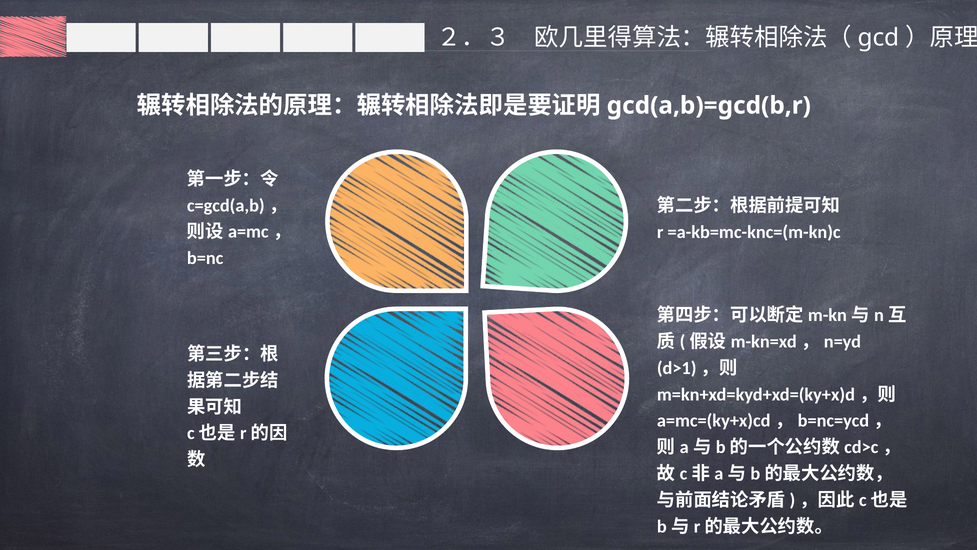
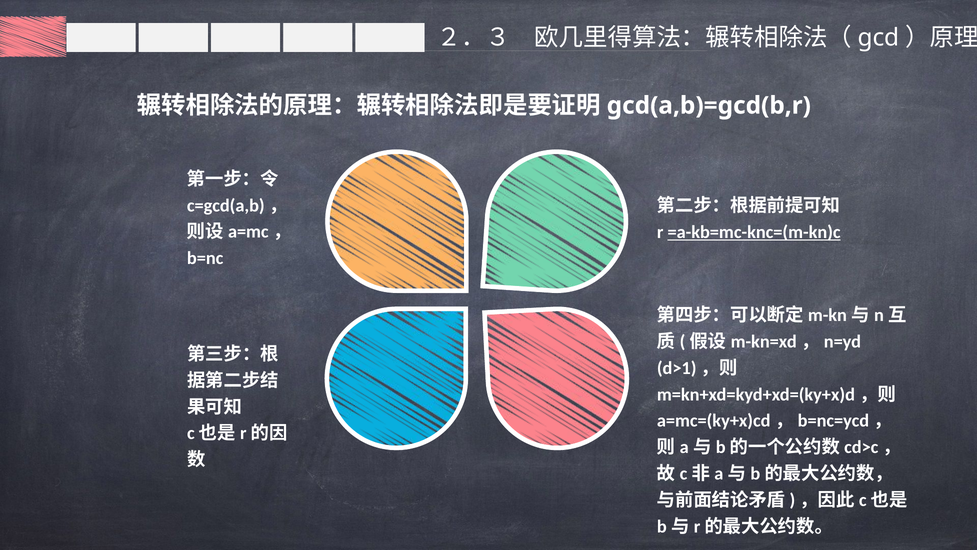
=a-kb=mc-knc=(m-kn)c underline: none -> present (754, 232)
